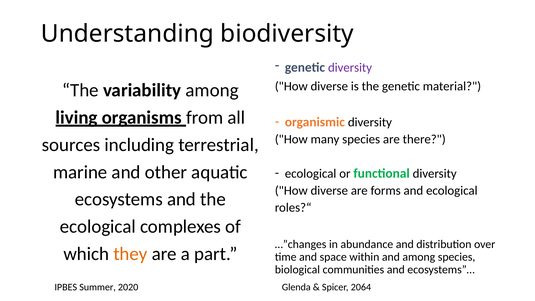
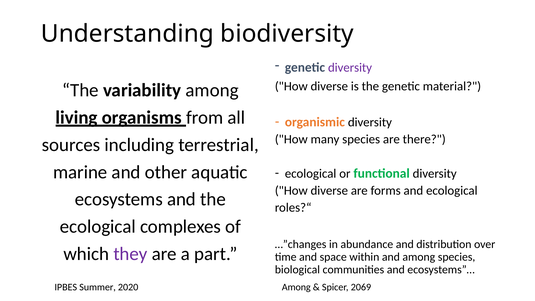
they colour: orange -> purple (130, 254)
Glenda: Glenda -> Among (296, 287)
2064: 2064 -> 2069 (361, 287)
